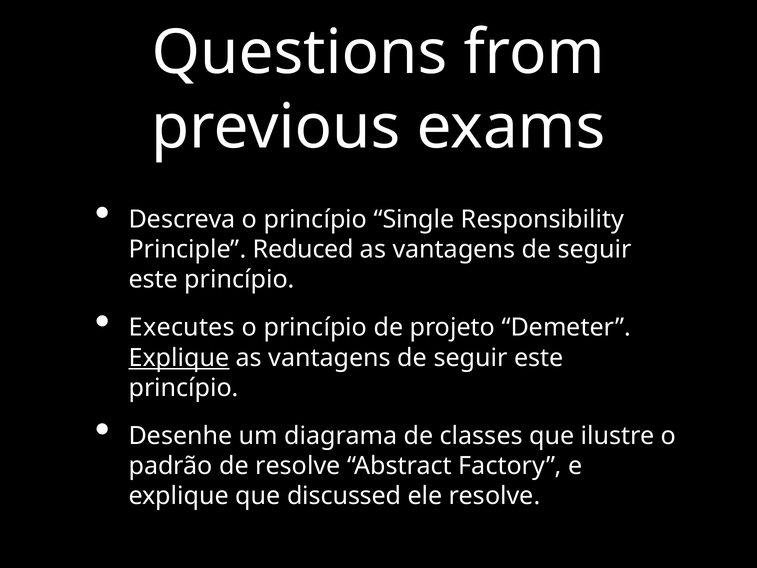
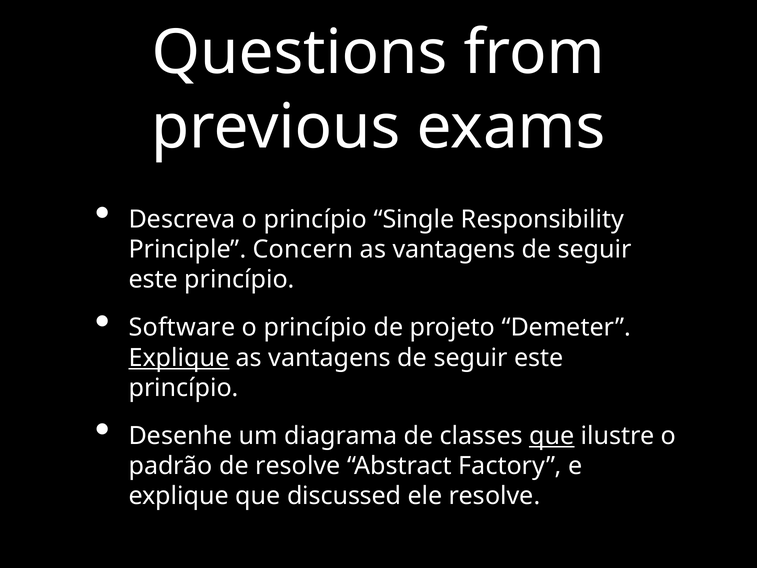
Reduced: Reduced -> Concern (303, 249)
Executes: Executes -> Software (182, 327)
que underline: none -> present (552, 436)
